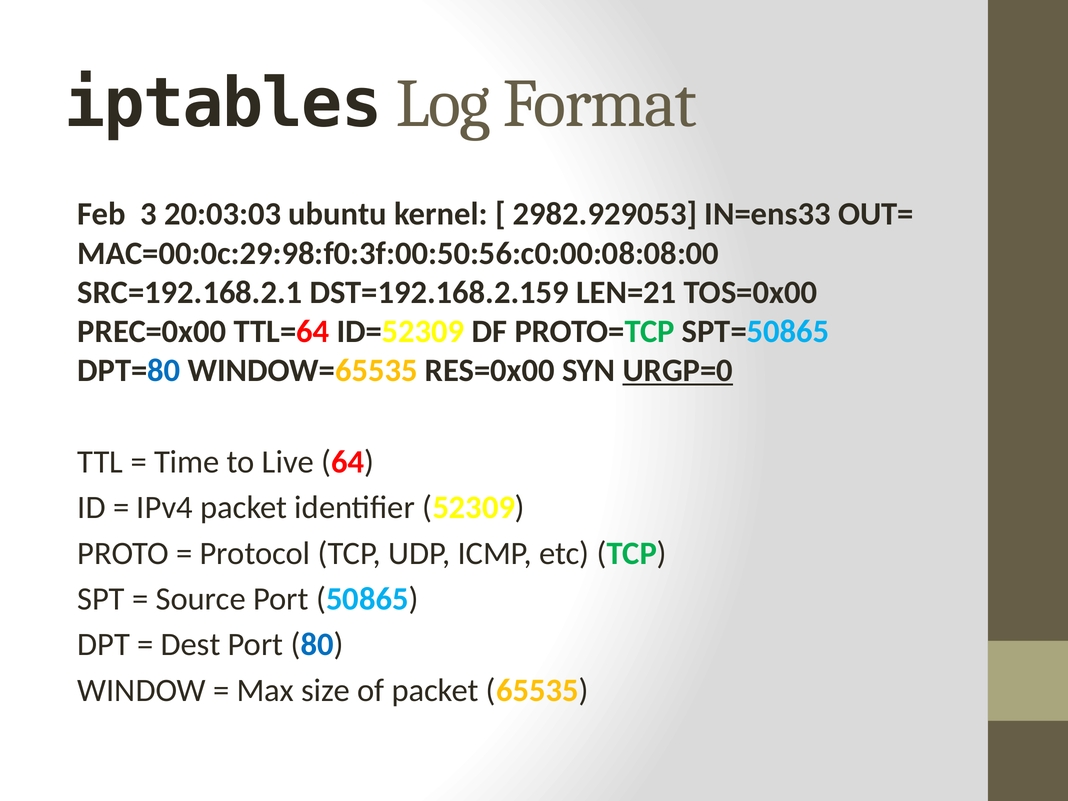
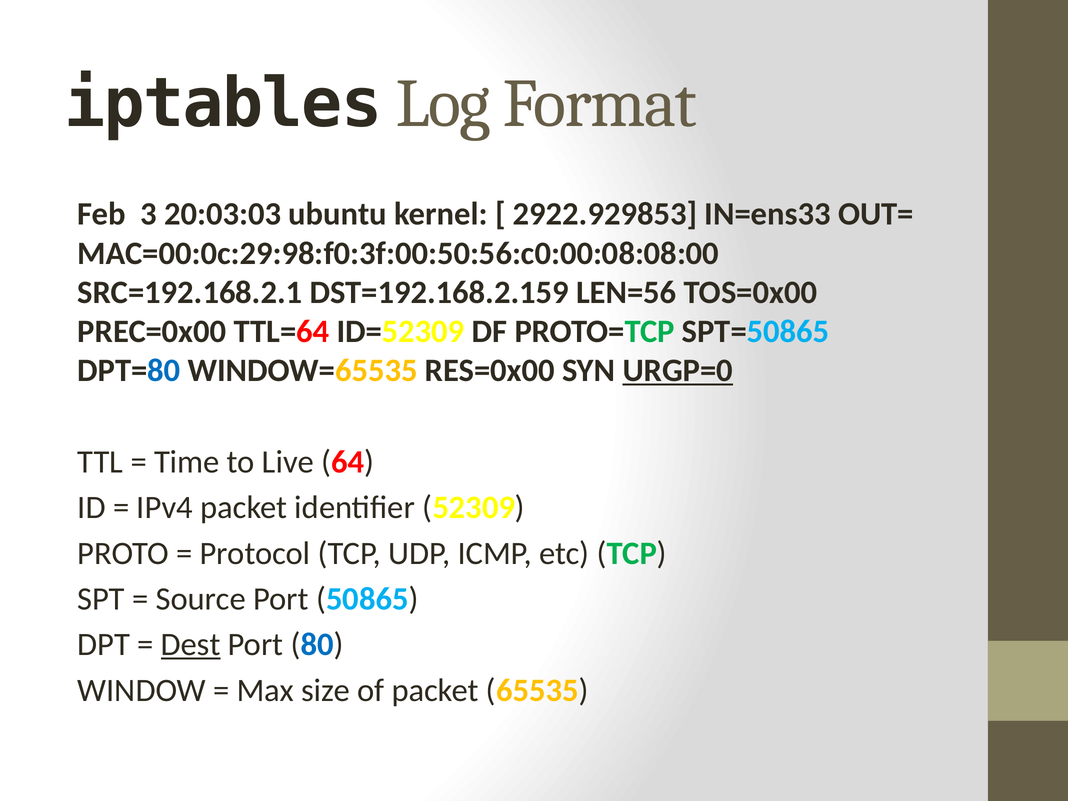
2982.929053: 2982.929053 -> 2922.929853 (605, 214)
LEN=21: LEN=21 -> LEN=56 (626, 292)
Dest underline: none -> present (191, 645)
